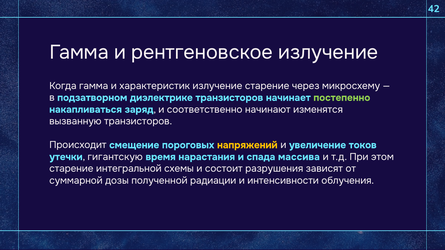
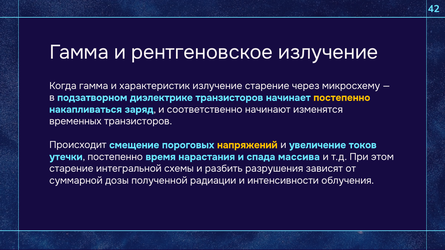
постепенно colour: light green -> yellow (342, 98)
вызванную: вызванную -> временных (75, 121)
утечки гигантскую: гигантскую -> постепенно (115, 157)
состоит: состоит -> разбить (224, 169)
